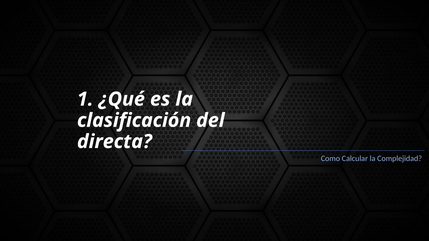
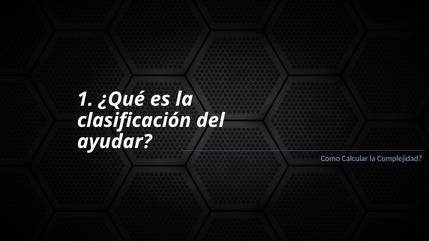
directa: directa -> ayudar (114, 142)
